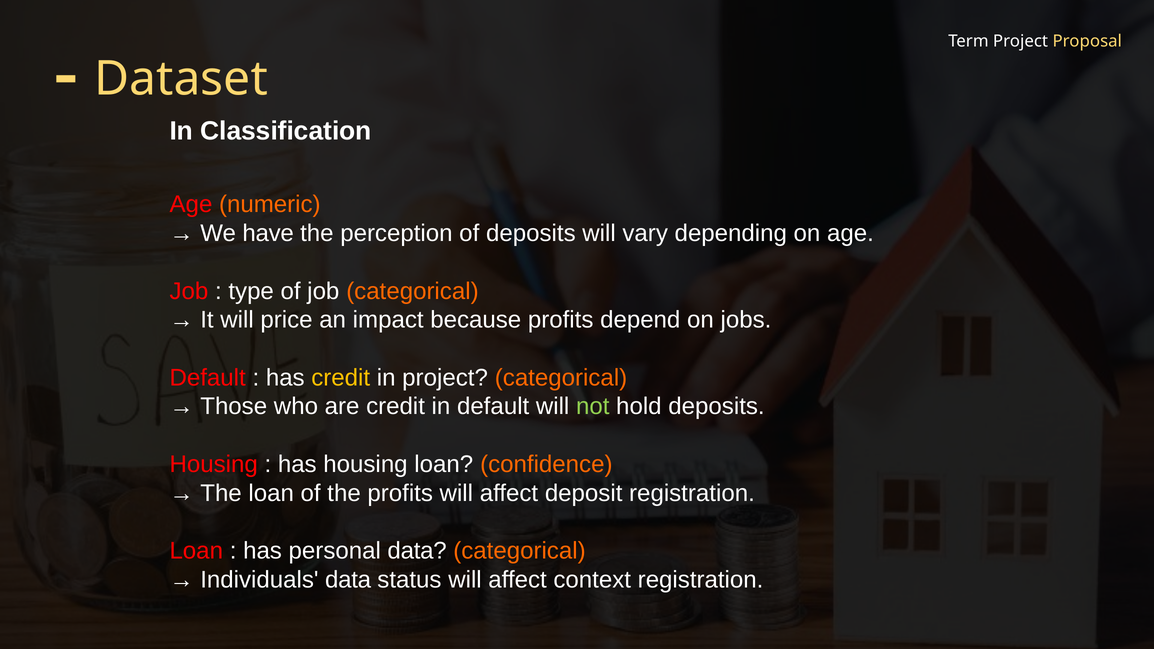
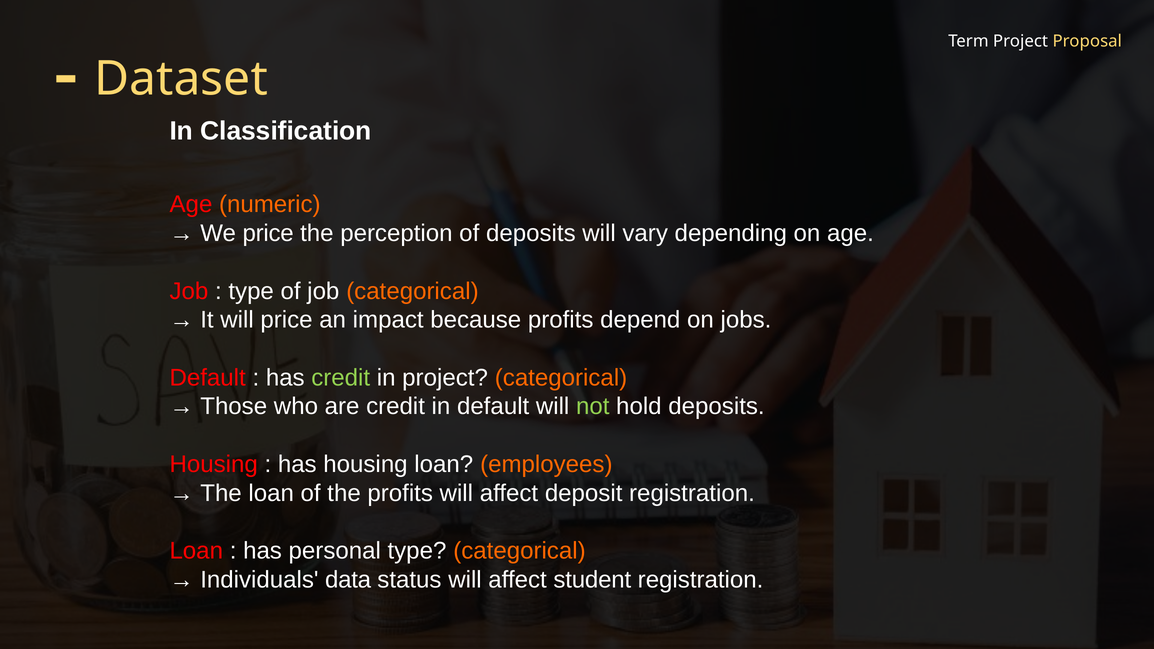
We have: have -> price (268, 233)
credit colour: yellow -> light green (341, 378)
confidence: confidence -> employees (546, 464)
personal data: data -> type (417, 551)
context: context -> student (592, 580)
